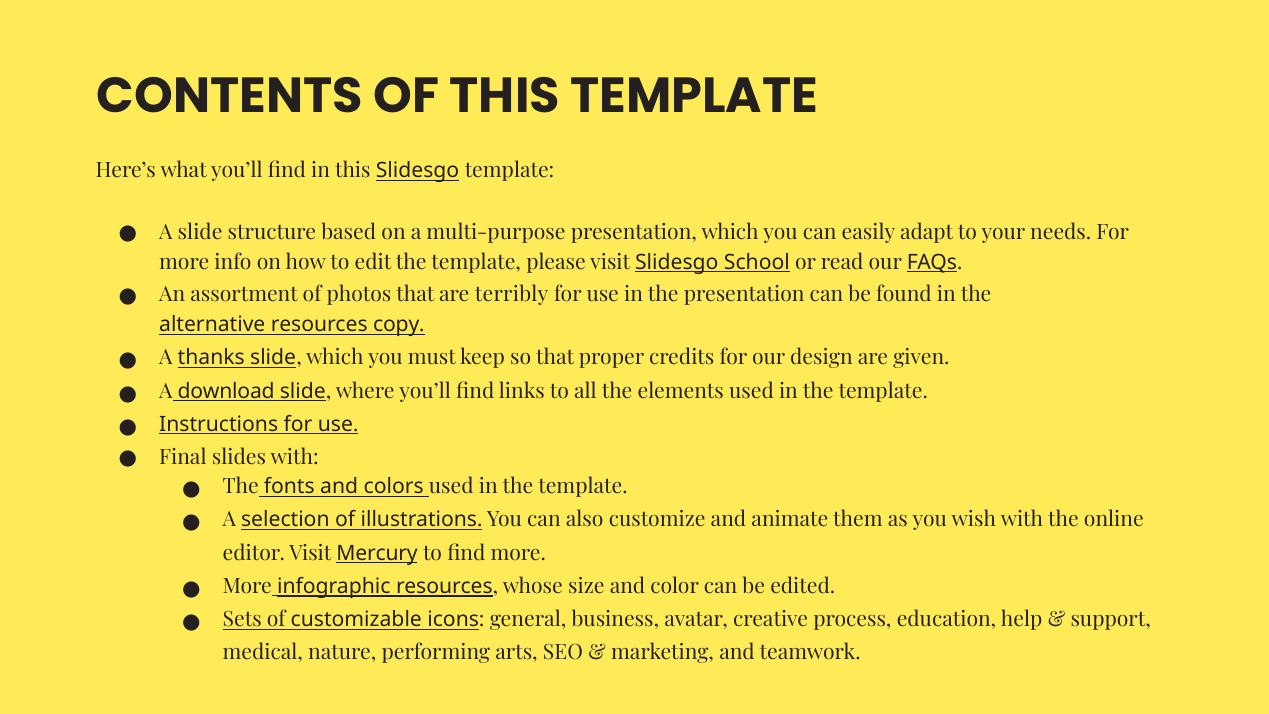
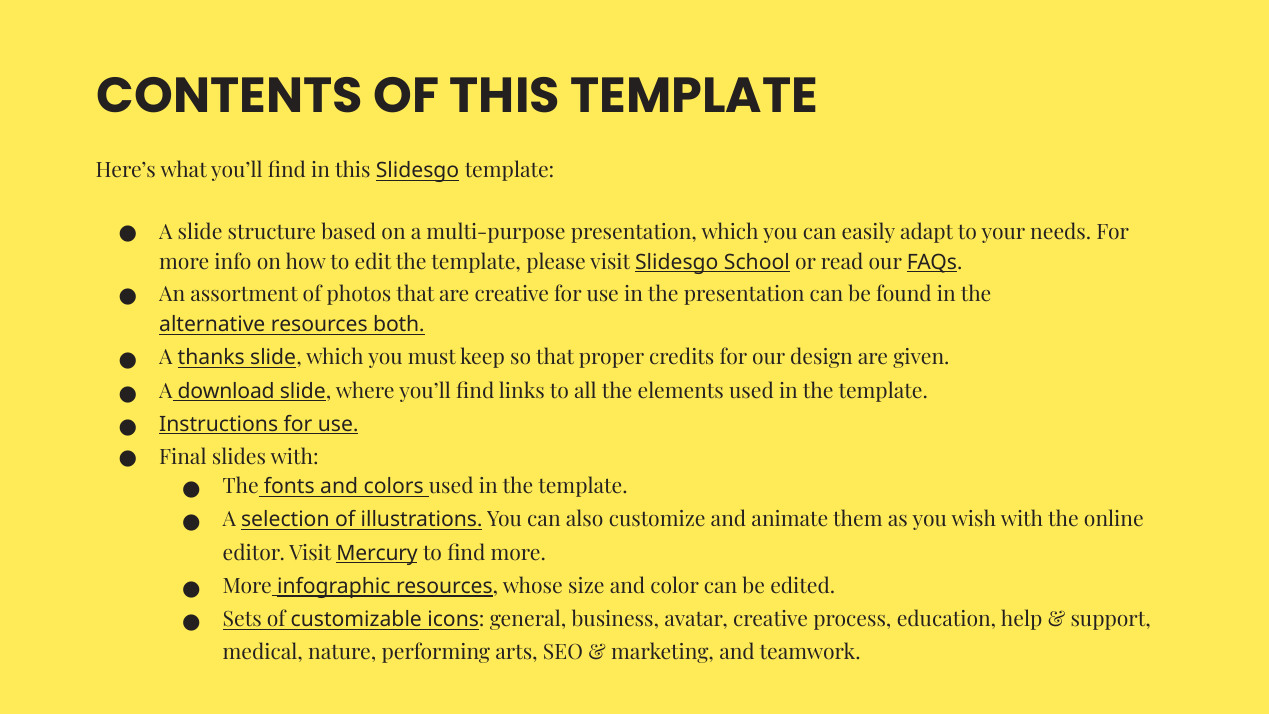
are terribly: terribly -> creative (512, 295)
copy: copy -> both (396, 325)
